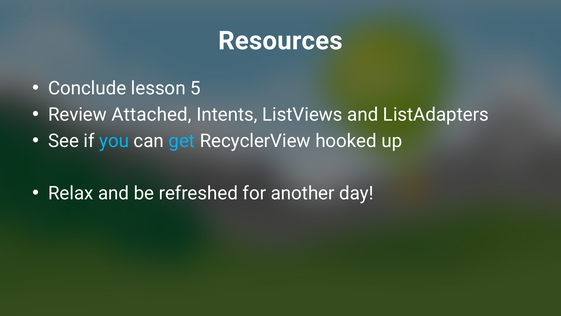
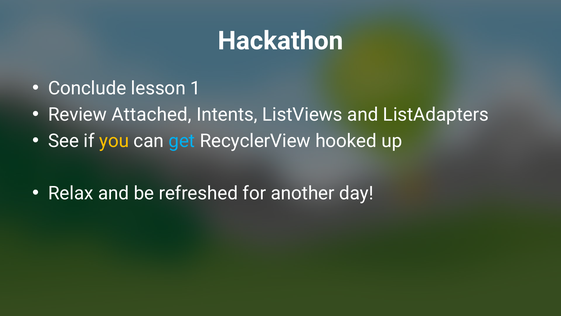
Resources: Resources -> Hackathon (280, 41)
5: 5 -> 1 (196, 88)
you colour: light blue -> yellow (114, 141)
